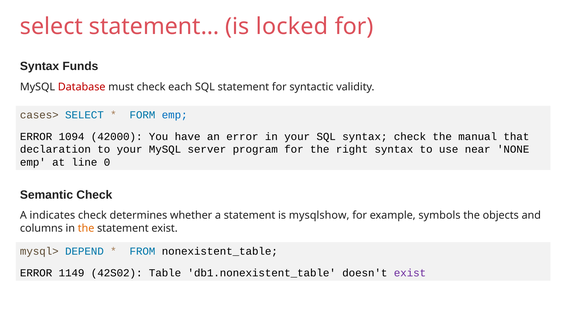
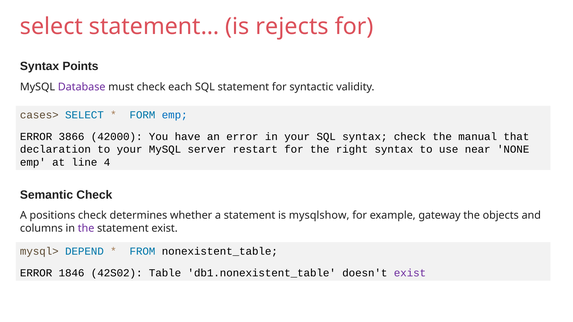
locked: locked -> rejects (292, 27)
Funds: Funds -> Points (80, 66)
Database colour: red -> purple (82, 87)
1094: 1094 -> 3866 (72, 137)
program: program -> restart (255, 150)
0: 0 -> 4 (107, 162)
indicates: indicates -> positions (52, 216)
symbols: symbols -> gateway (440, 216)
the colour: orange -> purple (86, 229)
1149: 1149 -> 1846 (72, 273)
